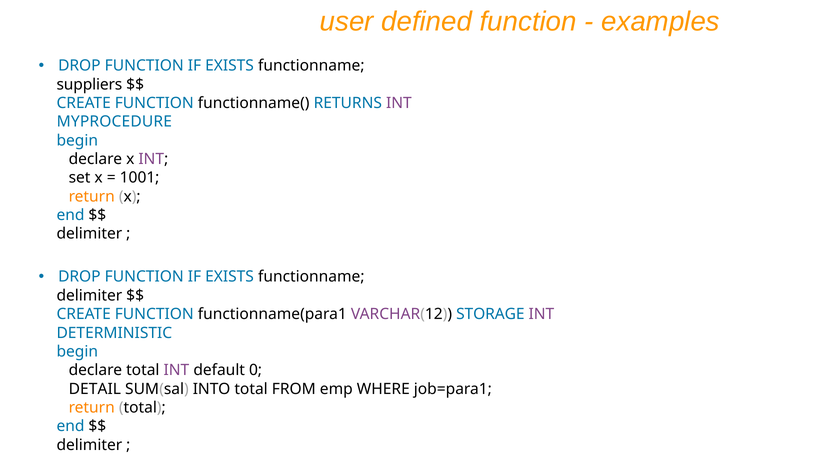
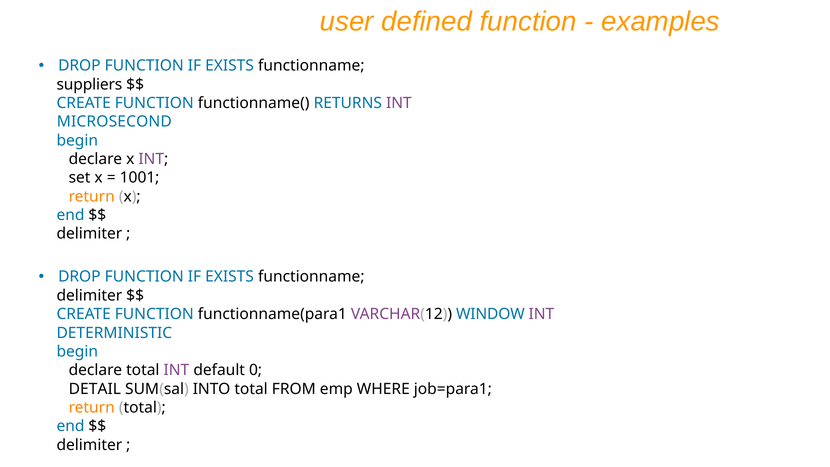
MYPROCEDURE: MYPROCEDURE -> MICROSECOND (114, 122)
STORAGE: STORAGE -> WINDOW (490, 314)
